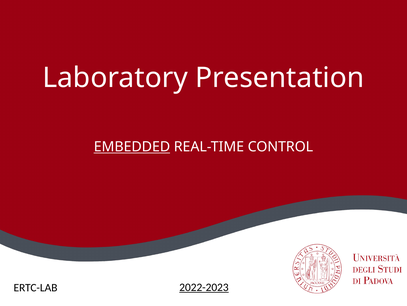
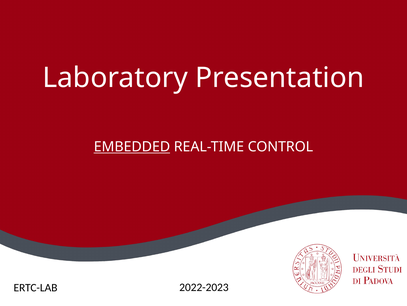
2022-2023 underline: present -> none (204, 287)
